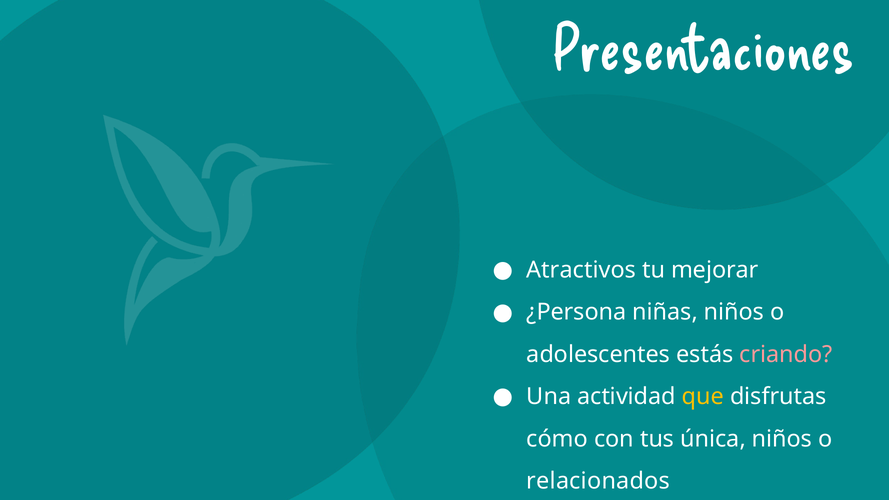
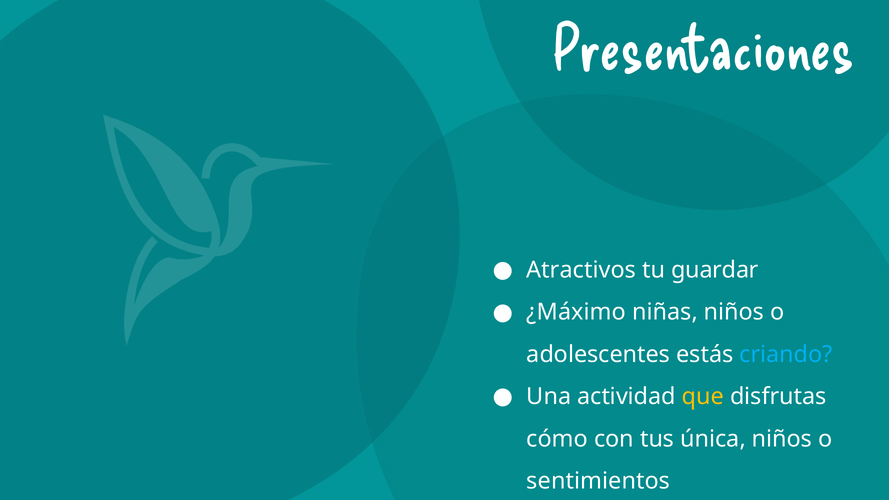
mejorar: mejorar -> guardar (715, 270)
¿Persona: ¿Persona -> ¿Máximo (576, 312)
criando colour: pink -> light blue (786, 354)
relacionados: relacionados -> sentimientos (598, 481)
